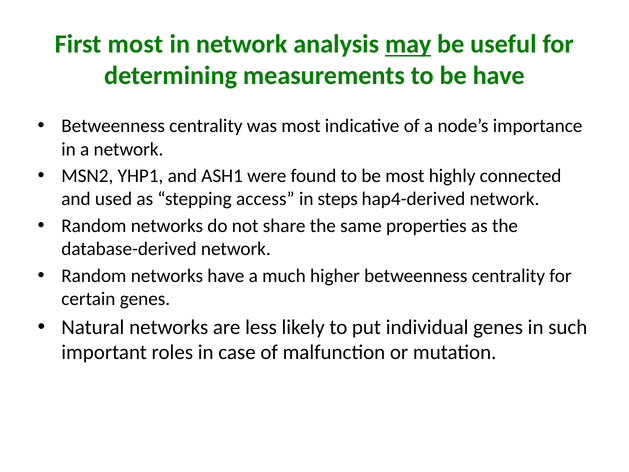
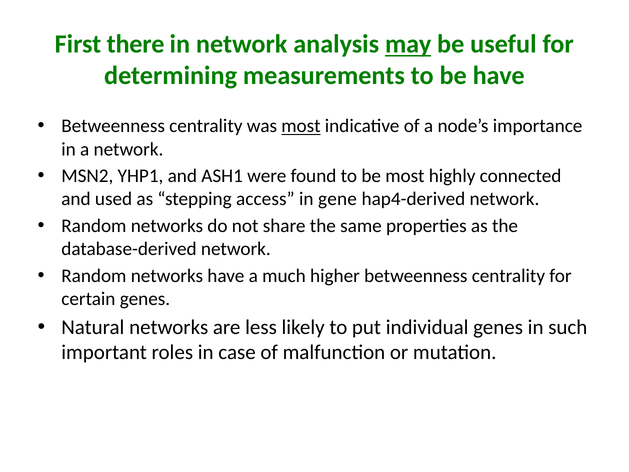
First most: most -> there (136, 44)
most underline: none -> present (301, 126)
steps: steps -> gene (337, 199)
